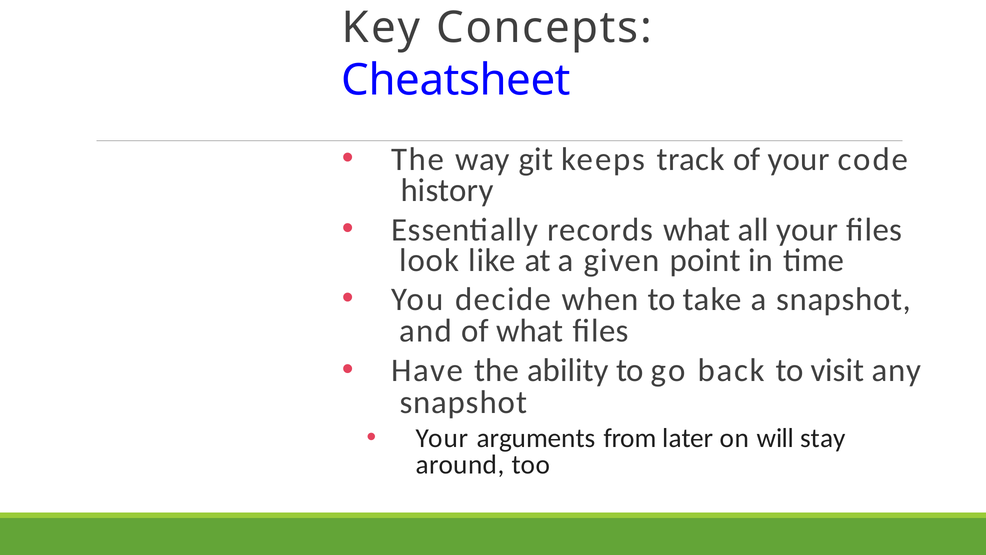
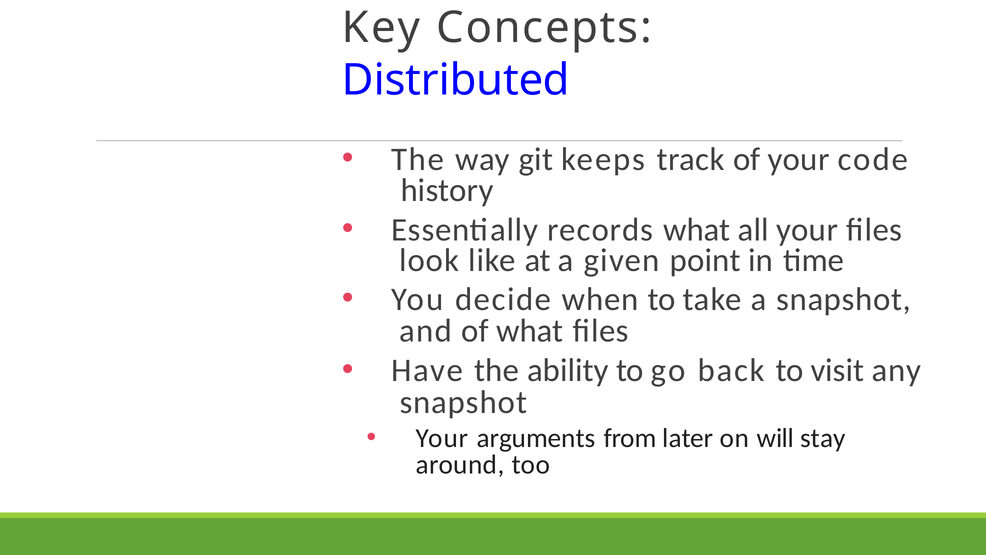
Cheatsheet: Cheatsheet -> Distributed (456, 80)
